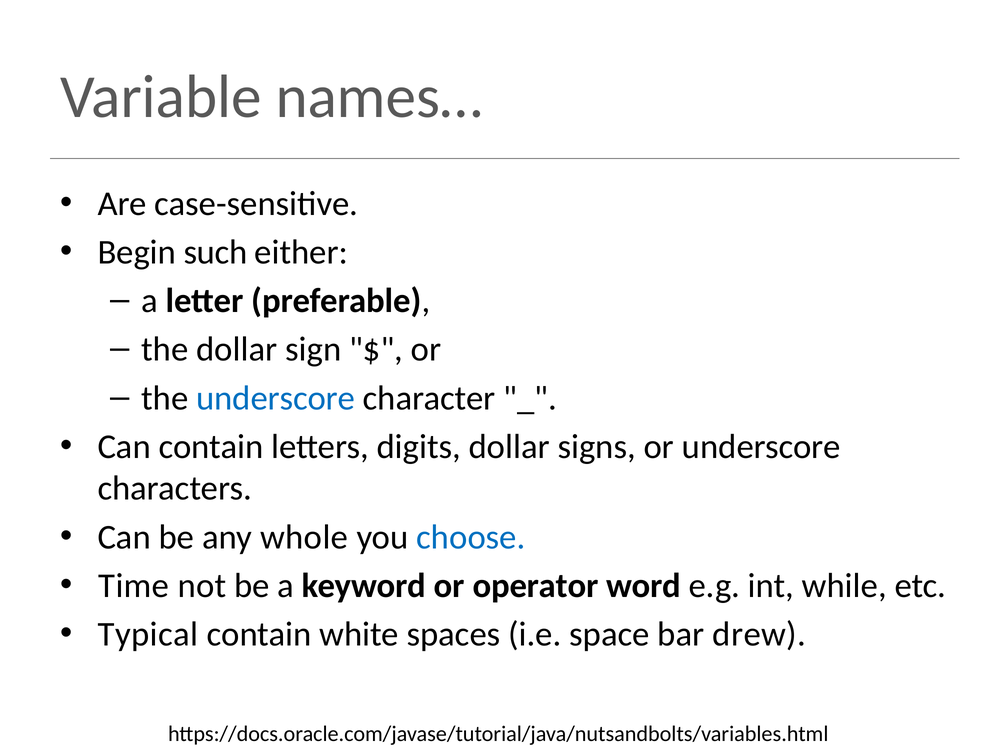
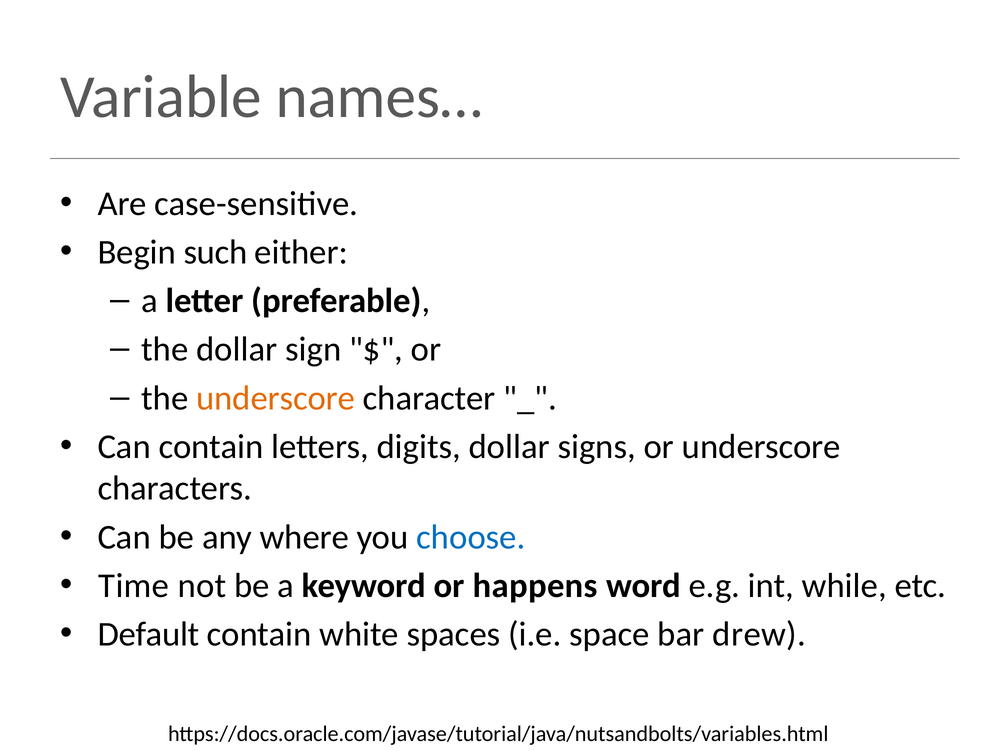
underscore colour: blue -> orange (276, 398)
whole: whole -> where (304, 537)
operator: operator -> happens (535, 586)
Typical: Typical -> Default (148, 634)
